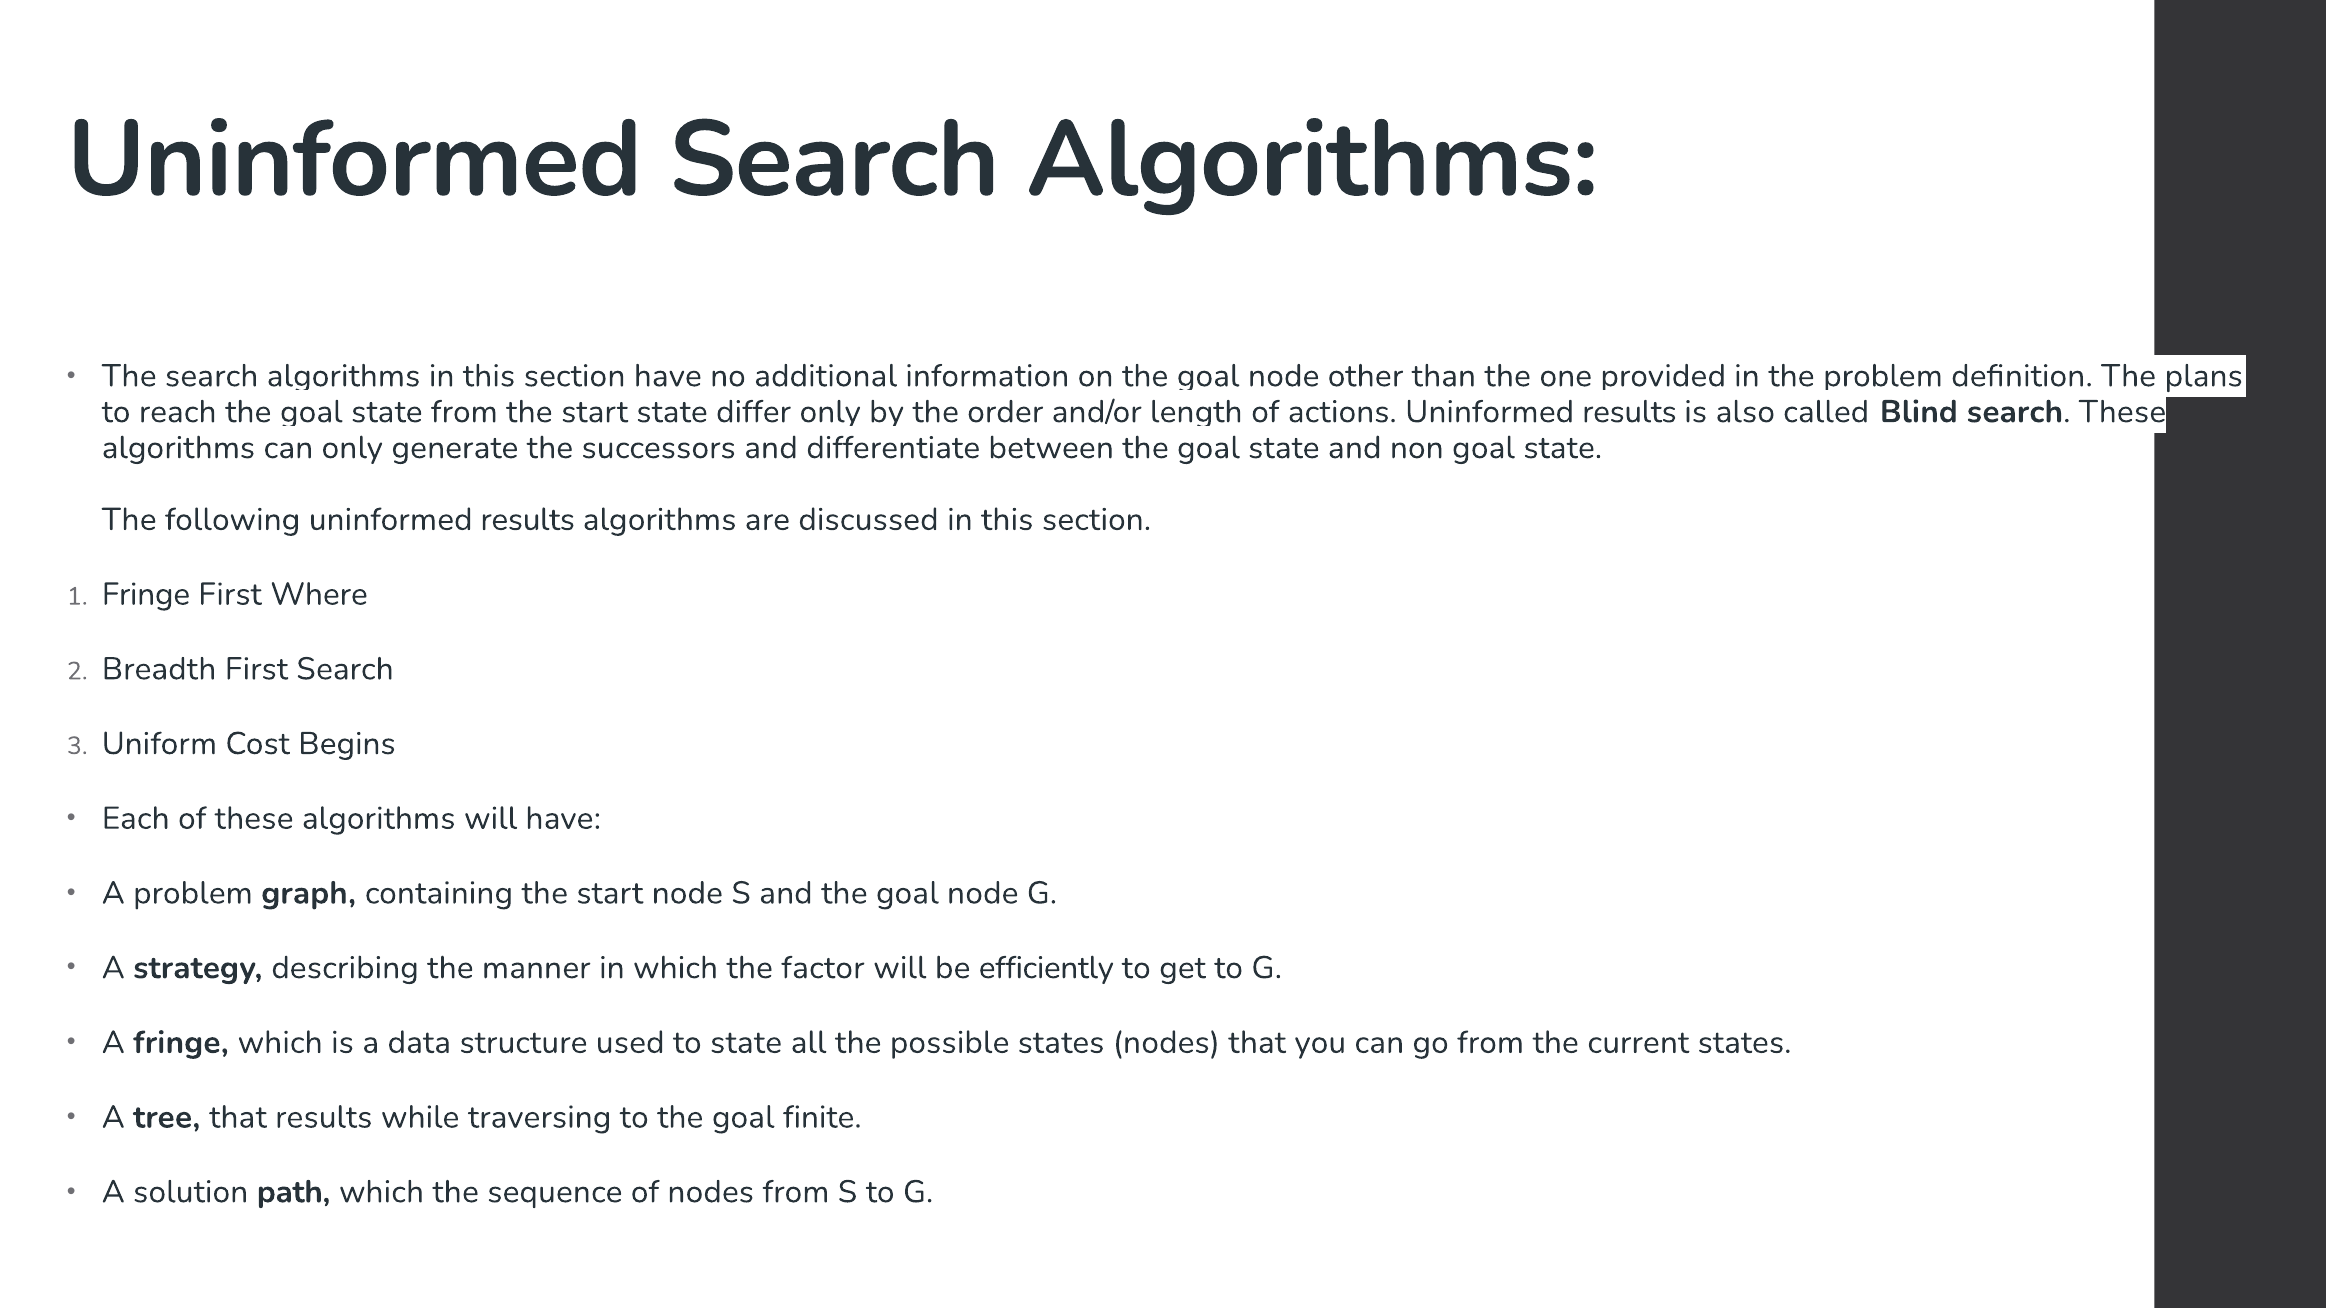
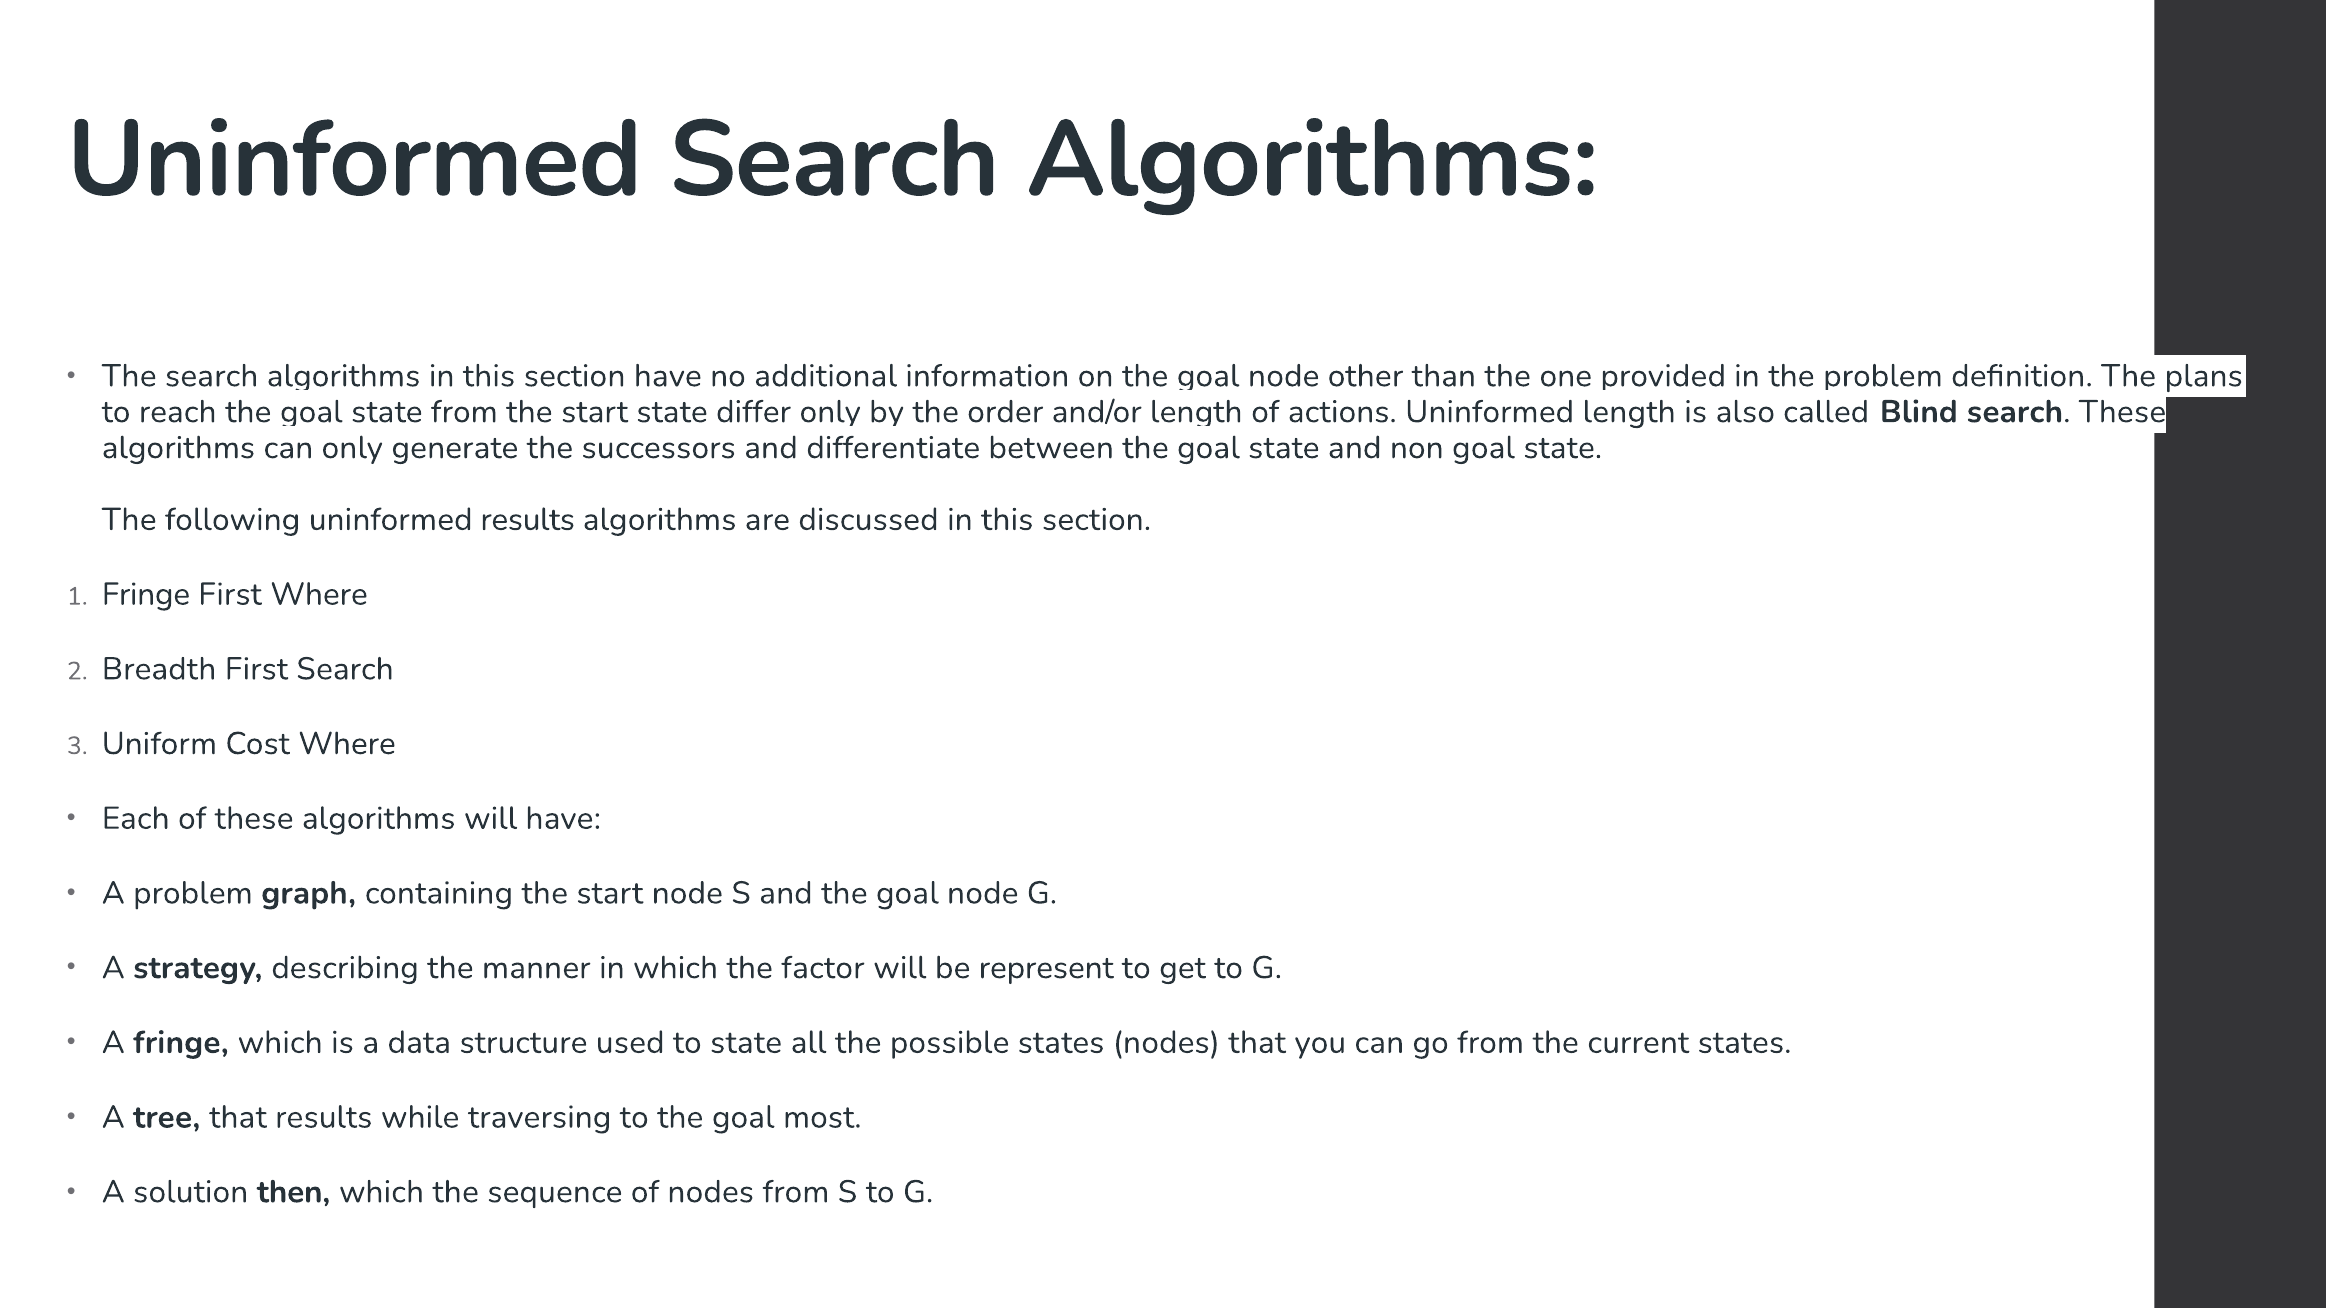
results: results -> length (1629, 412)
Cost Begins: Begins -> Where (347, 744)
efficiently: efficiently -> represent (1046, 968)
finite: finite -> most (822, 1117)
path: path -> then (294, 1192)
